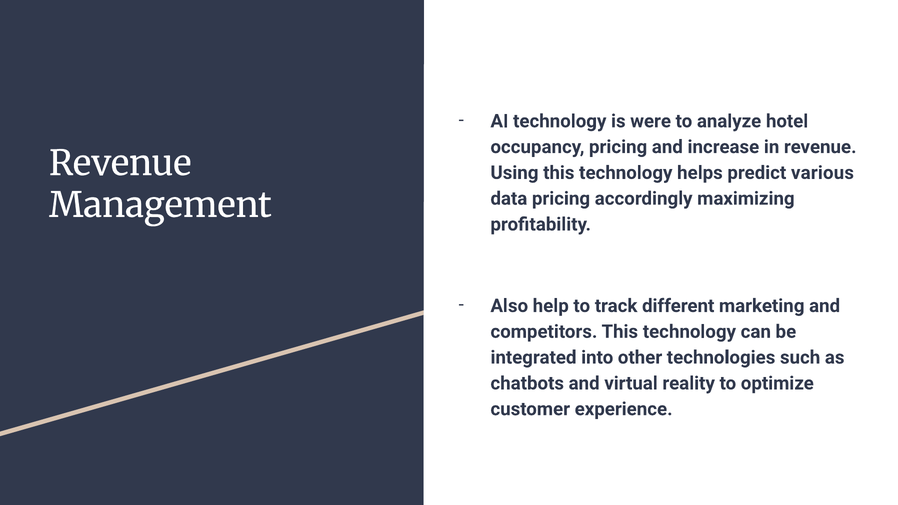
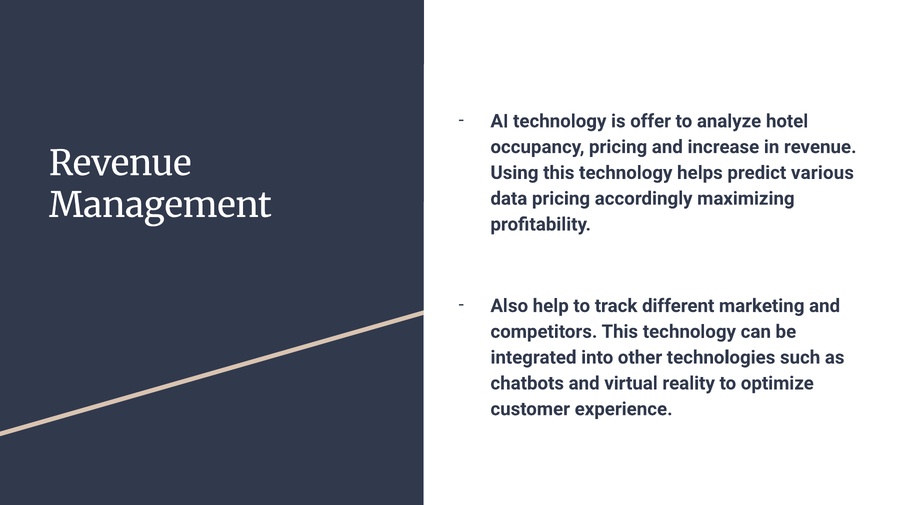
were: were -> offer (651, 121)
